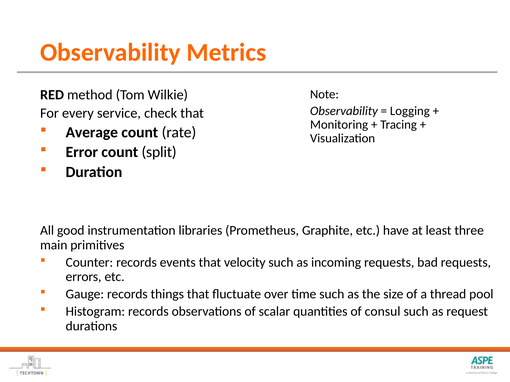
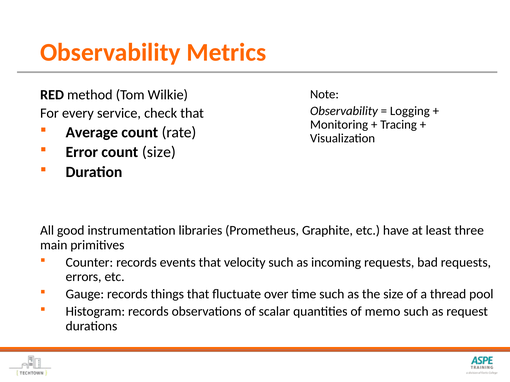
count split: split -> size (159, 152)
consul: consul -> memo (383, 312)
